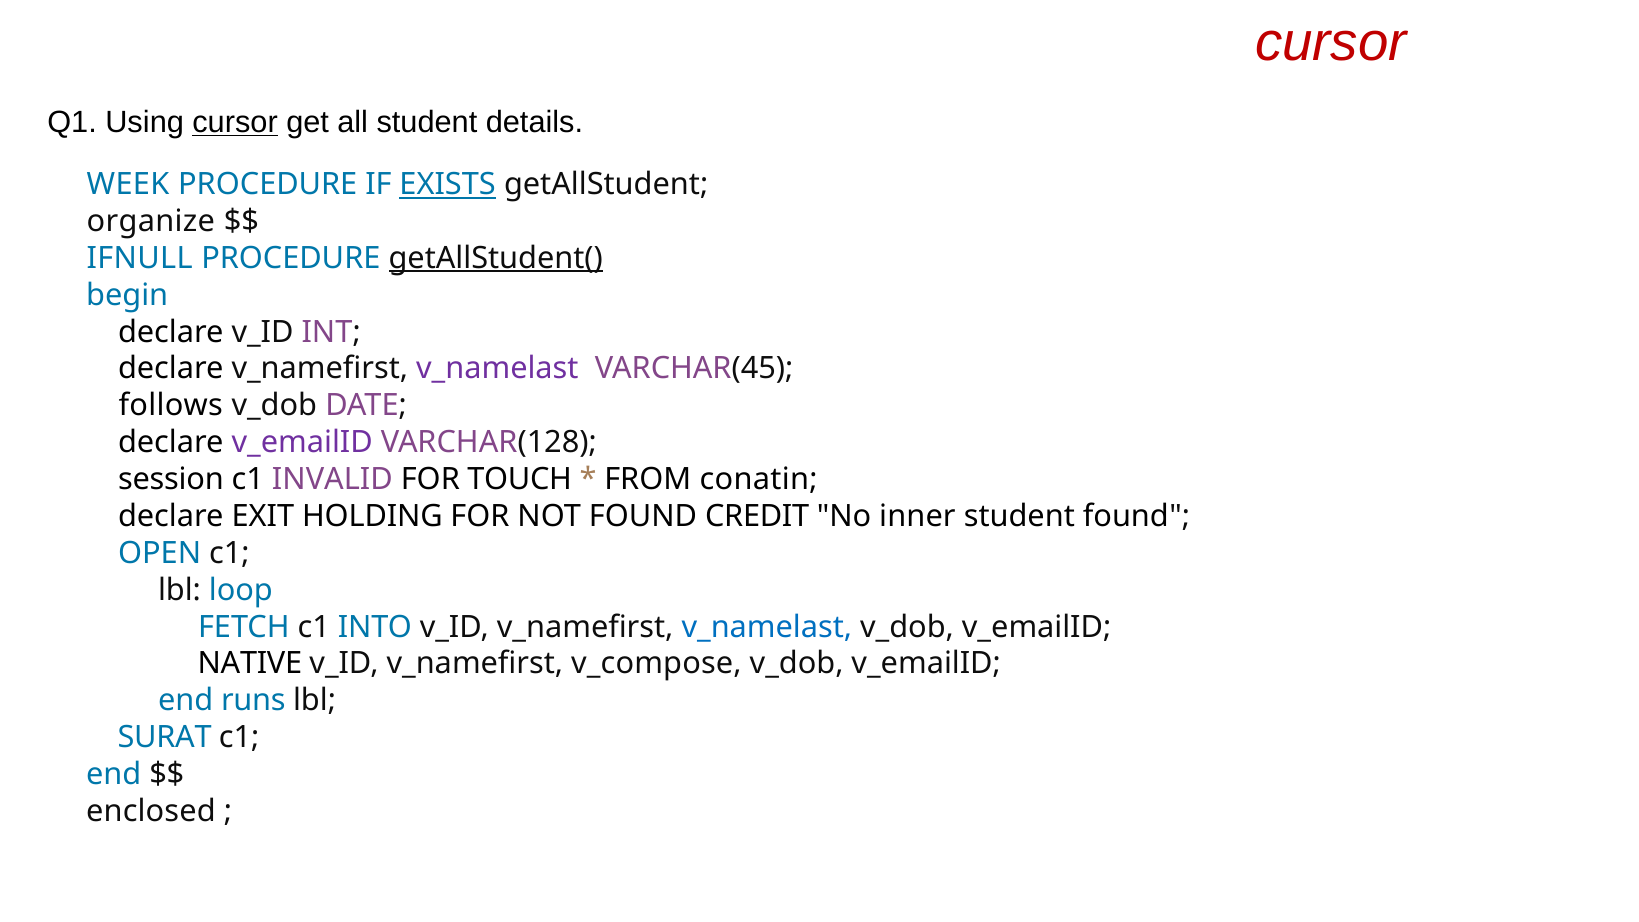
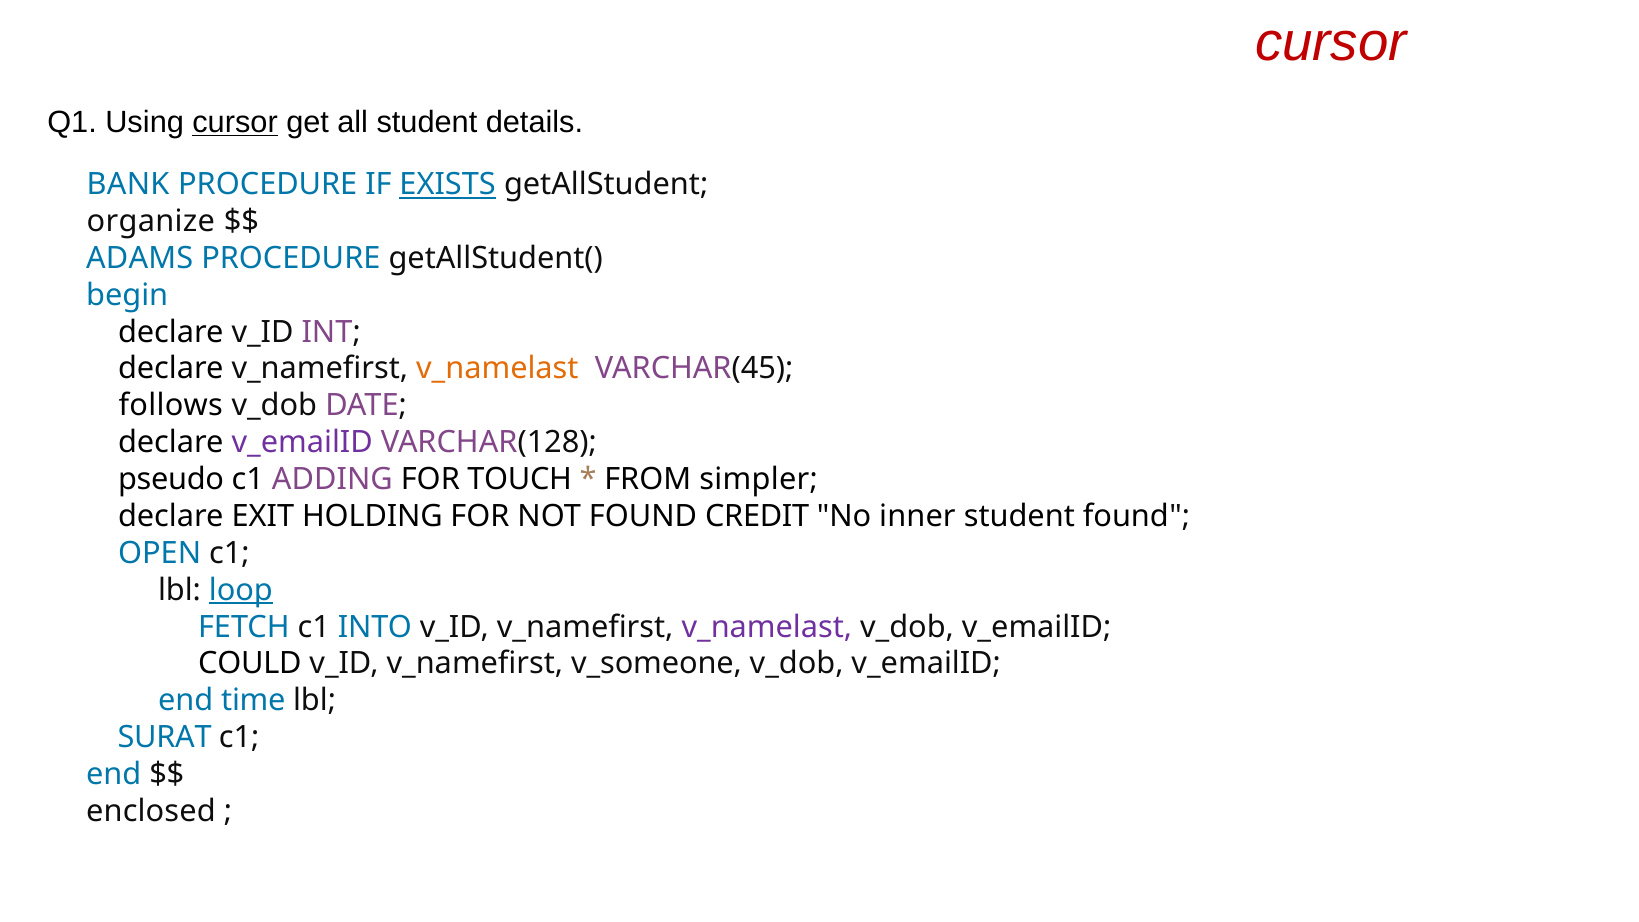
WEEK: WEEK -> BANK (128, 184)
IFNULL: IFNULL -> ADAMS (140, 258)
getAllStudent( underline: present -> none (496, 258)
v_namelast colour: purple -> orange (497, 369)
session: session -> pseudo (171, 479)
INVALID: INVALID -> ADDING (332, 479)
conatin: conatin -> simpler (759, 479)
loop underline: none -> present (241, 590)
v_namelast colour: blue -> purple (767, 627)
NATIVE: NATIVE -> COULD (250, 664)
v_compose: v_compose -> v_someone (657, 664)
runs: runs -> time (253, 701)
